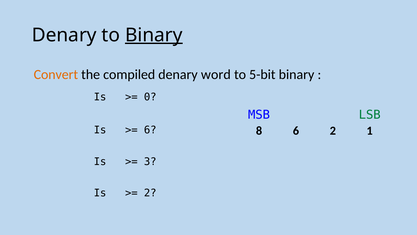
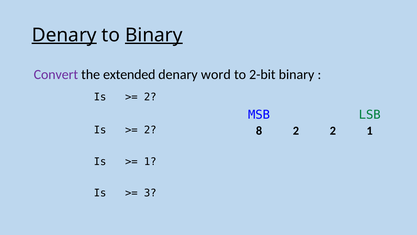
Denary underline: none -> present (64, 35)
Convert colour: orange -> purple (56, 74)
compiled: compiled -> extended (129, 74)
5-bit: 5-bit -> 2-bit (262, 74)
0: 0 -> 2 (150, 97)
6: 6 -> 2 (150, 130)
8 6: 6 -> 2 (296, 131)
3: 3 -> 1 (150, 161)
2: 2 -> 3 (150, 193)
